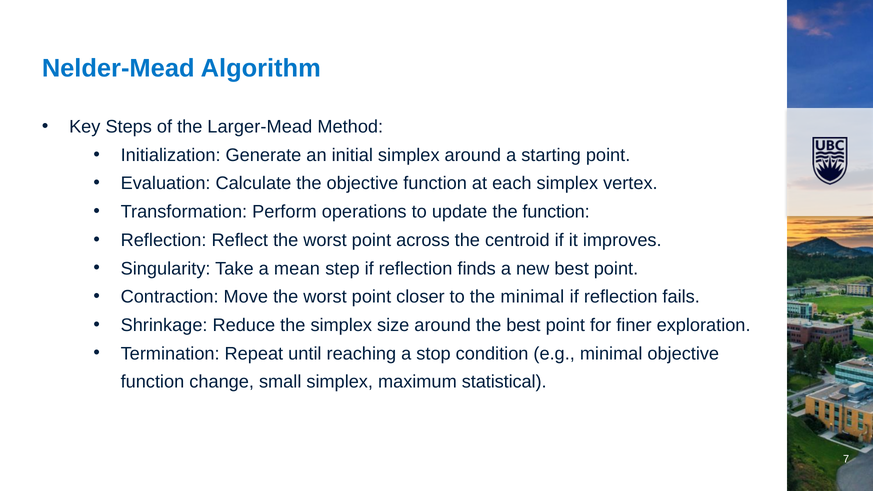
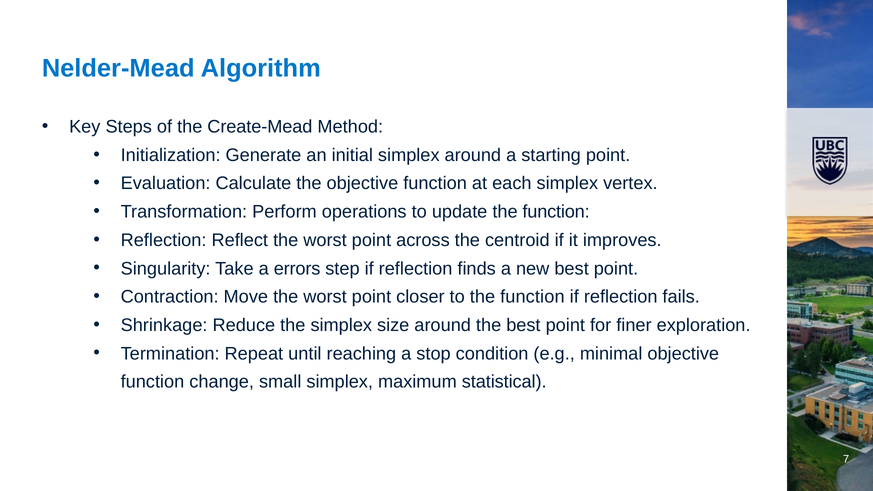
Larger-Mead: Larger-Mead -> Create-Mead (260, 127)
mean: mean -> errors (297, 269)
to the minimal: minimal -> function (532, 297)
